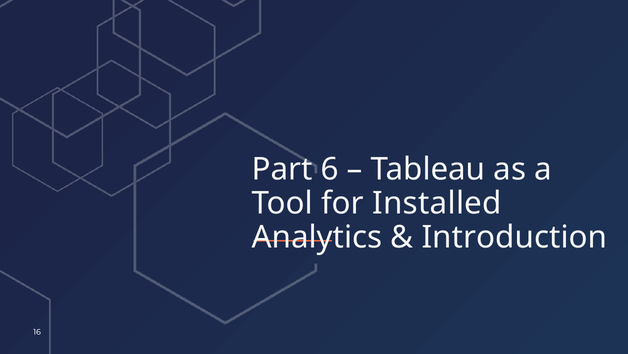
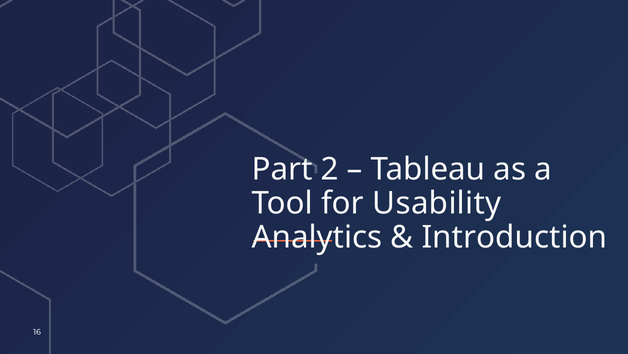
6: 6 -> 2 (330, 169)
Installed: Installed -> Usability (437, 203)
